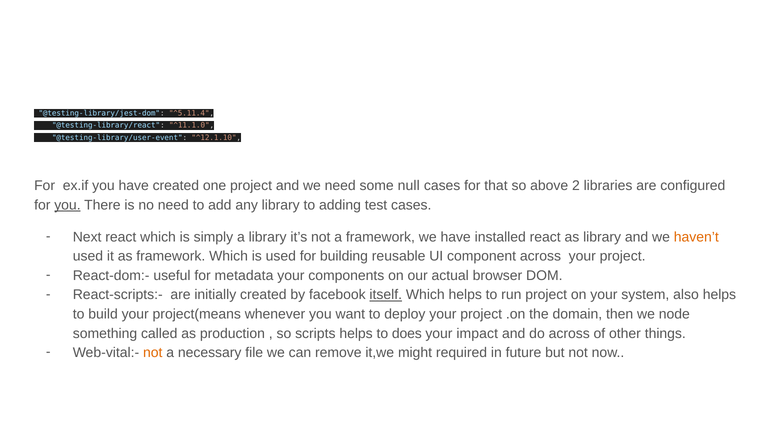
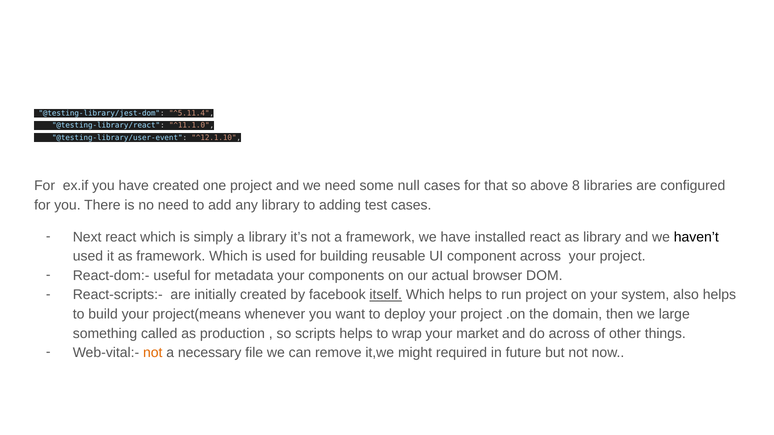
2: 2 -> 8 (576, 186)
you underline: present -> none (67, 205)
haven’t colour: orange -> black (696, 237)
node: node -> large (674, 314)
does: does -> wrap (407, 334)
impact: impact -> market (477, 334)
